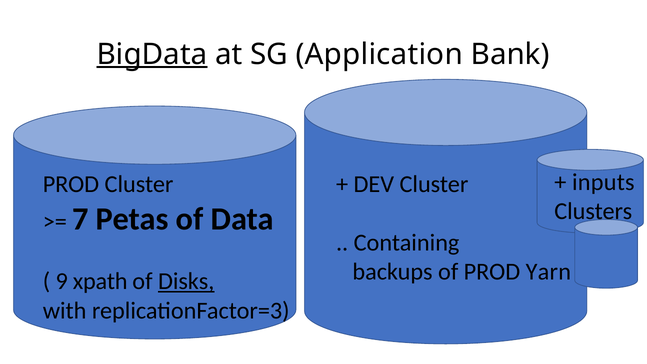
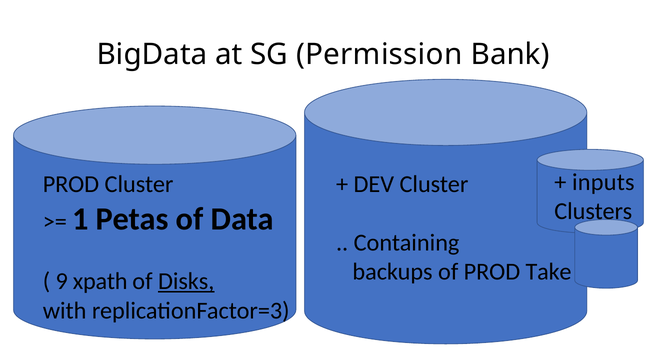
BigData underline: present -> none (152, 54)
Application: Application -> Permission (379, 54)
7: 7 -> 1 (81, 219)
Yarn: Yarn -> Take (549, 272)
